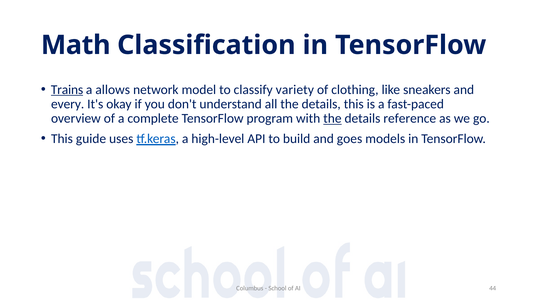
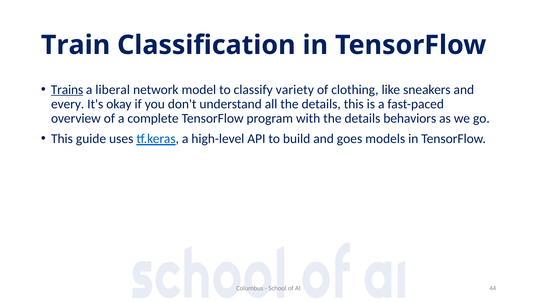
Math: Math -> Train (76, 45)
allows: allows -> liberal (113, 90)
the underline: present -> none (332, 119)
reference: reference -> behaviors (410, 119)
